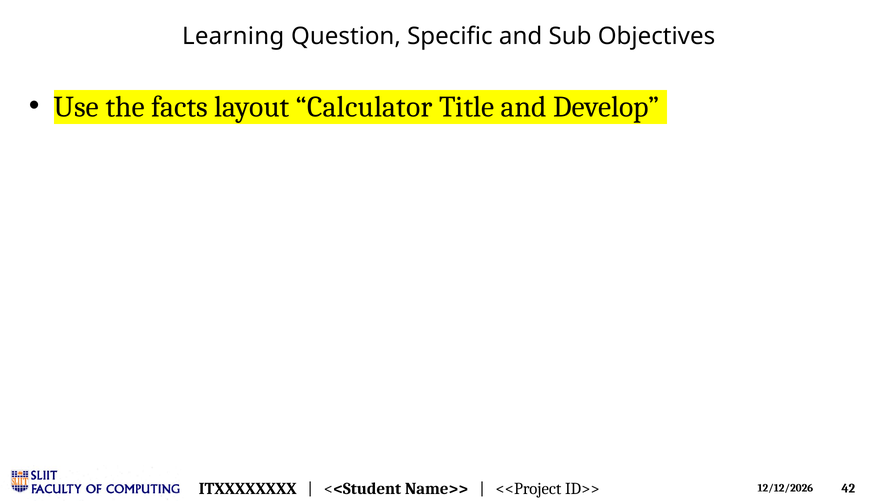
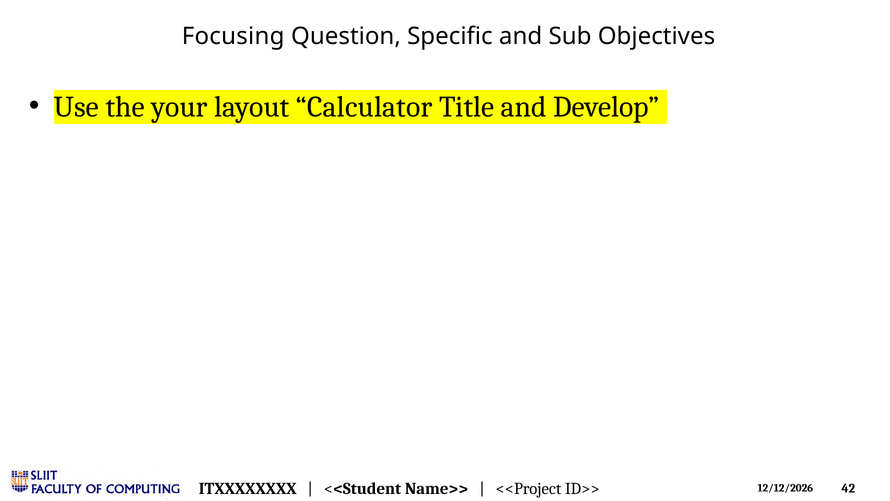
Learning: Learning -> Focusing (233, 36)
facts: facts -> your (179, 107)
